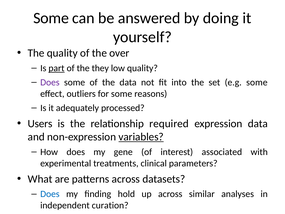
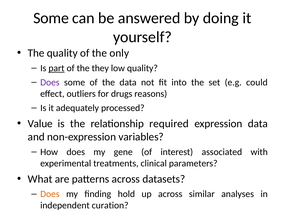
over: over -> only (119, 53)
e.g some: some -> could (257, 82)
for some: some -> drugs (122, 94)
Users: Users -> Value (40, 123)
variables underline: present -> none (141, 137)
Does colour: blue -> orange (50, 194)
